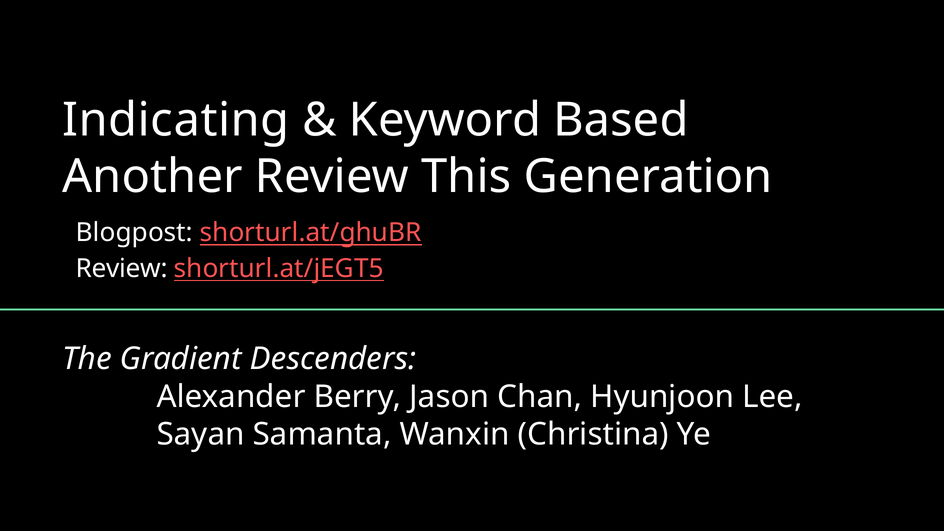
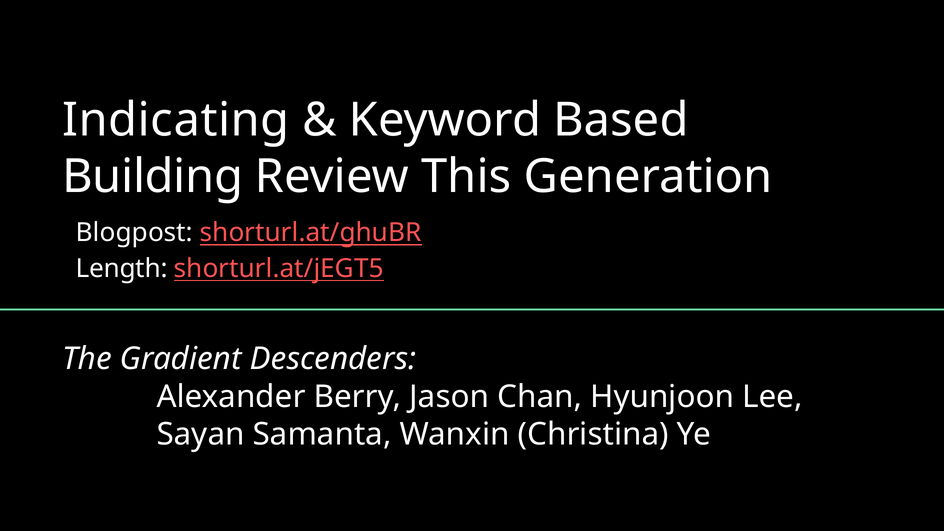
Another: Another -> Building (153, 177)
Review: Review -> Length (122, 269)
